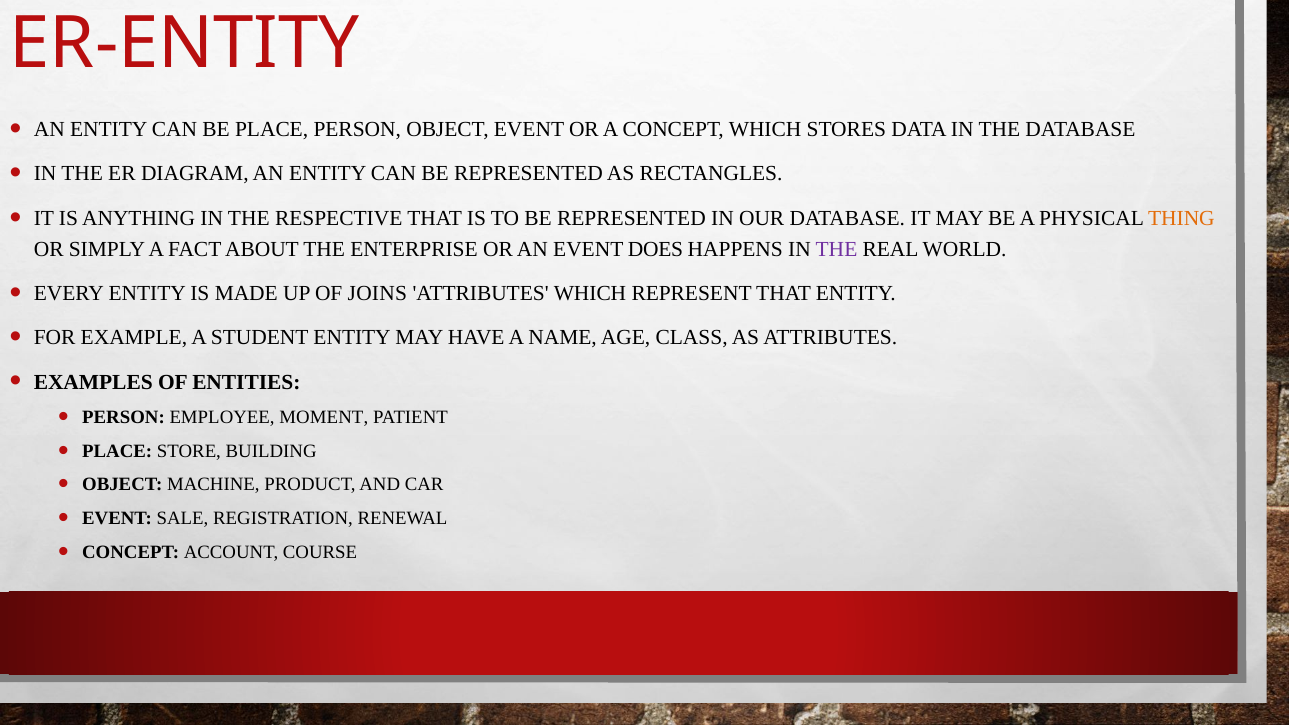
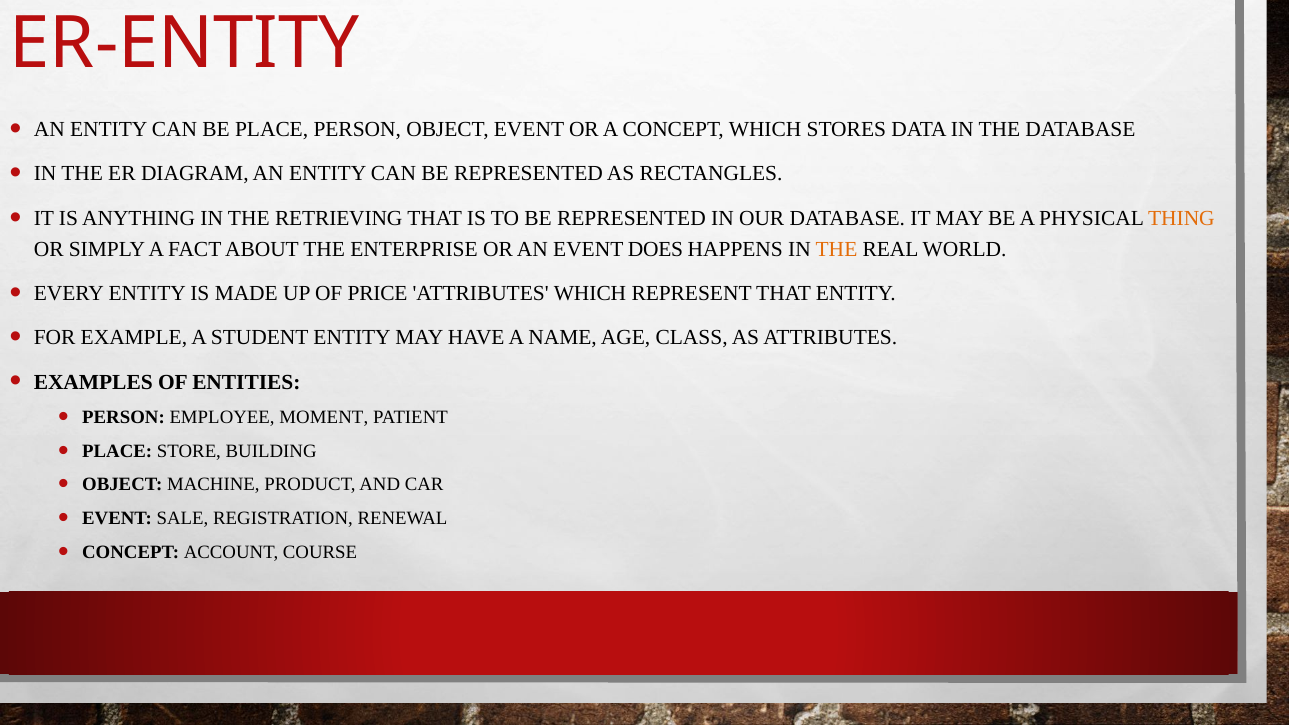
RESPECTIVE: RESPECTIVE -> RETRIEVING (339, 218)
THE colour: purple -> orange (836, 249)
JOINS: JOINS -> PRICE (378, 293)
